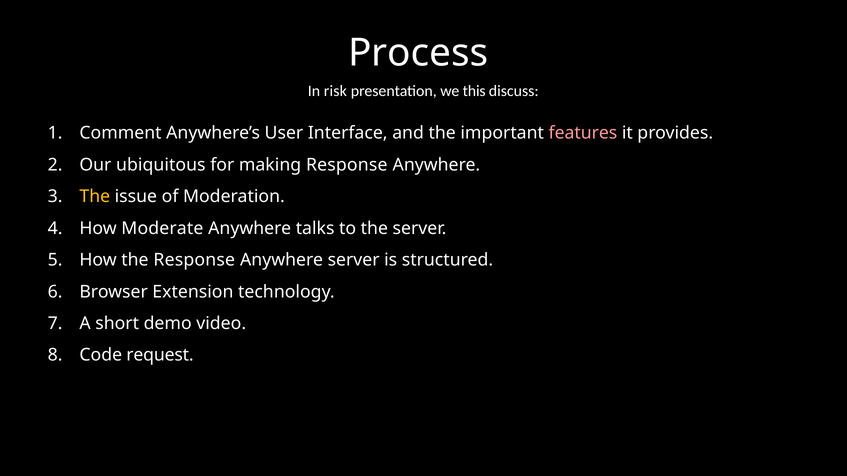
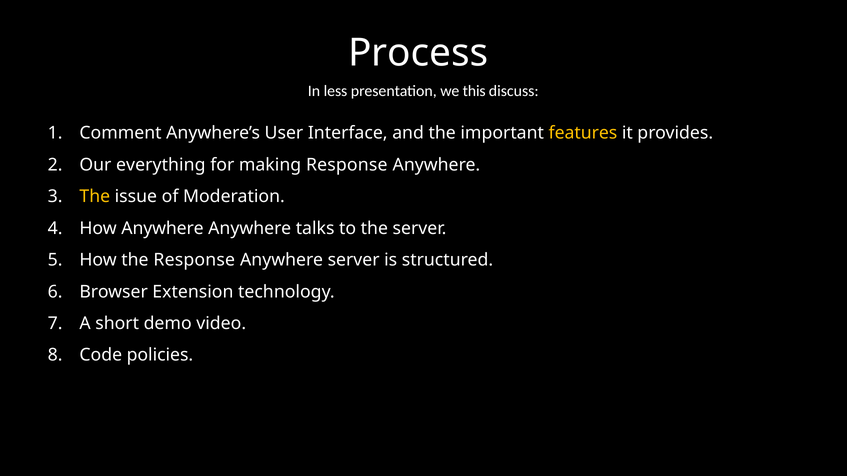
risk: risk -> less (336, 91)
features colour: pink -> yellow (583, 133)
ubiquitous: ubiquitous -> everything (161, 165)
How Moderate: Moderate -> Anywhere (163, 228)
request: request -> policies (160, 355)
